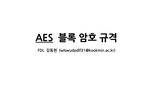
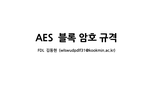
AES underline: present -> none (44, 38)
